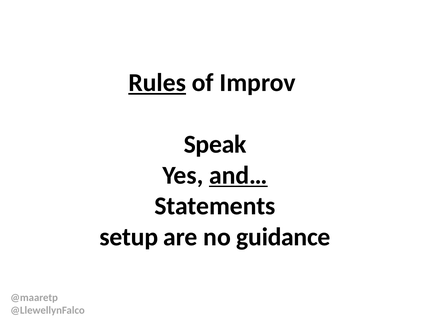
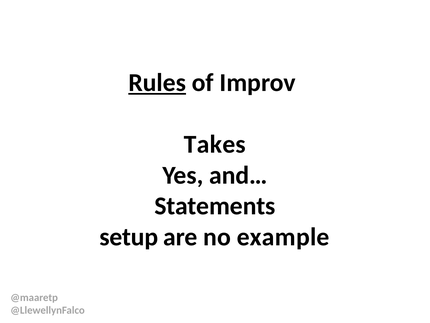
Speak: Speak -> Takes (215, 144)
and… underline: present -> none (238, 175)
guidance: guidance -> example (283, 237)
